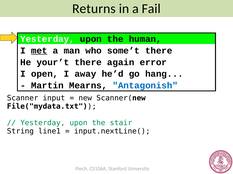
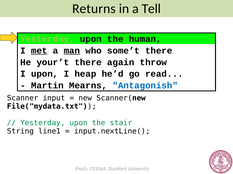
Fail: Fail -> Tell (151, 9)
Yesterday colour: white -> light green (47, 39)
man underline: none -> present (72, 51)
error: error -> throw (153, 62)
I open: open -> upon (45, 74)
away: away -> heap (85, 74)
hang: hang -> read (164, 74)
